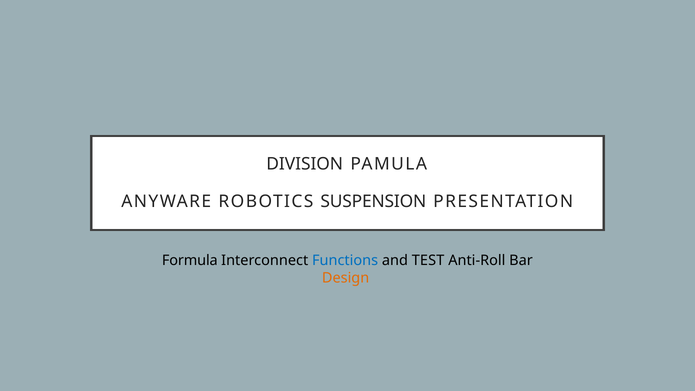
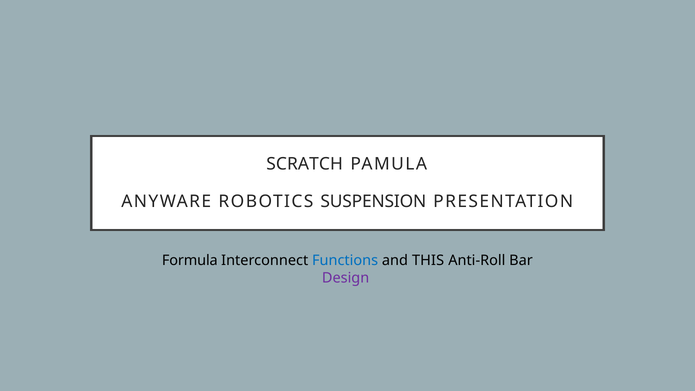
DIVISION: DIVISION -> SCRATCH (305, 164)
TEST: TEST -> THIS (428, 260)
Design colour: orange -> purple (346, 278)
